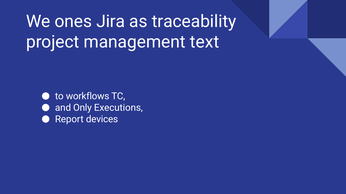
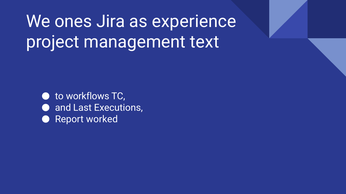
traceability: traceability -> experience (194, 21)
Only: Only -> Last (82, 108)
devices: devices -> worked (102, 119)
